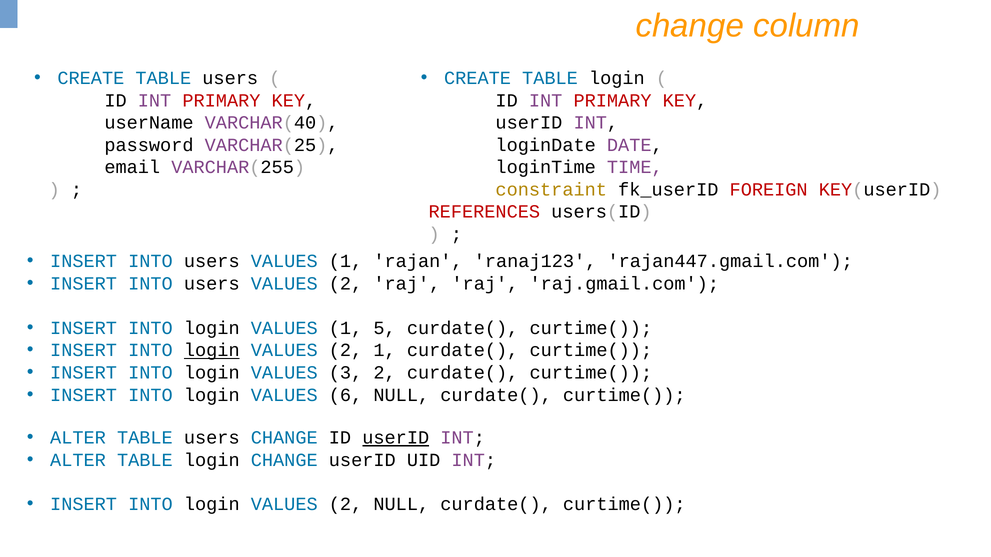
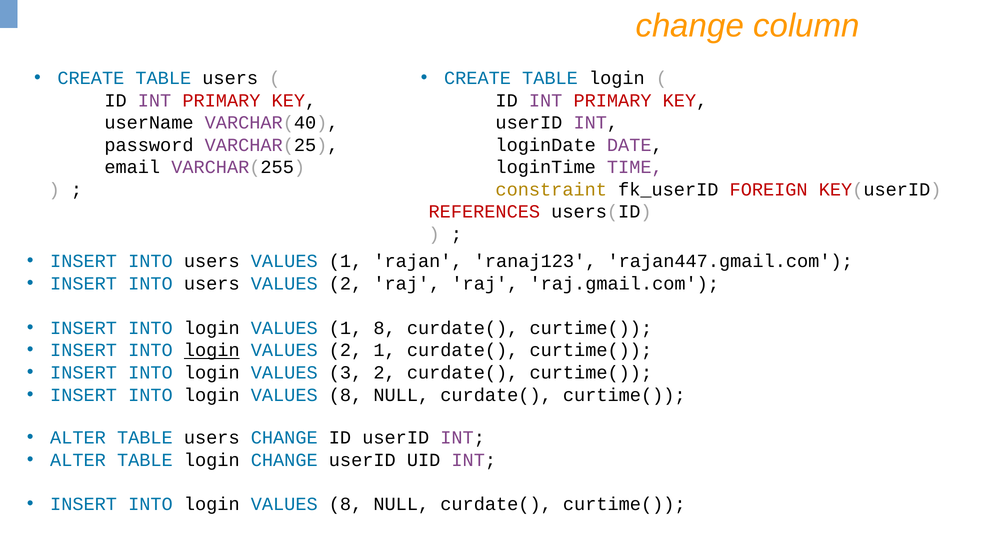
1 5: 5 -> 8 (385, 328)
6: 6 -> 8 (346, 395)
userID underline: present -> none (396, 438)
2: 2 -> 8 (346, 505)
